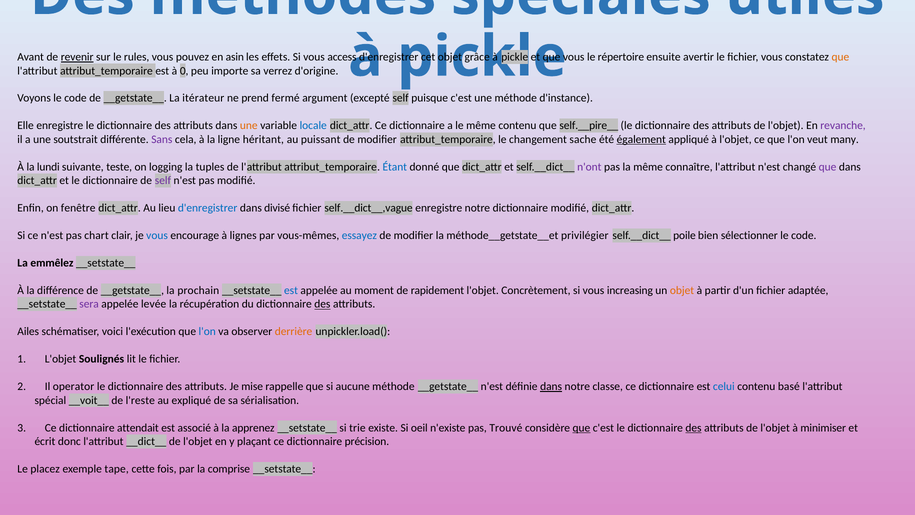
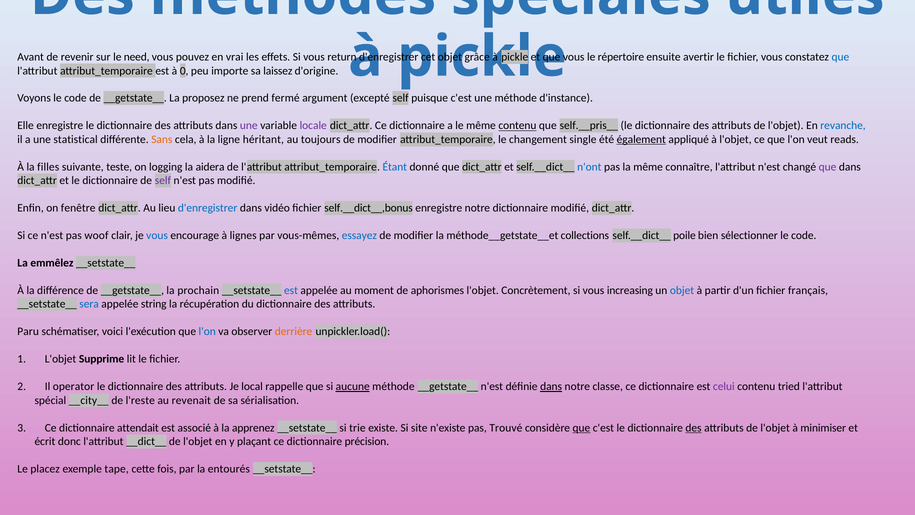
revenir underline: present -> none (77, 57)
rules: rules -> need (137, 57)
asin: asin -> vrai (235, 57)
access: access -> return (342, 57)
que colour: orange -> blue (840, 57)
verrez: verrez -> laissez (278, 71)
itérateur: itérateur -> proposez (203, 98)
une colour: orange -> purple (249, 126)
locale colour: blue -> purple (313, 126)
contenu underline: none -> present (517, 126)
self.__pire__: self.__pire__ -> self.__pris__ (589, 126)
revanche colour: purple -> blue (843, 126)
soutstrait: soutstrait -> statistical (76, 139)
Sans colour: purple -> orange (162, 139)
puissant: puissant -> toujours (321, 139)
sache: sache -> single (583, 139)
many: many -> reads (845, 139)
lundi: lundi -> filles (48, 167)
tuples: tuples -> aidera (210, 167)
n'ont colour: purple -> blue (589, 167)
divisé: divisé -> vidéo (277, 208)
self.__dict__,vague: self.__dict__,vague -> self.__dict__,bonus (369, 208)
chart: chart -> woof (96, 235)
privilégier: privilégier -> collections (585, 235)
rapidement: rapidement -> aphorismes (437, 290)
objet colour: orange -> blue (682, 290)
adaptée: adaptée -> français (808, 290)
sera colour: purple -> blue (89, 304)
levée: levée -> string (154, 304)
des underline: present -> none (322, 304)
Ailes: Ailes -> Paru (28, 331)
Soulignés: Soulignés -> Supprime (102, 359)
mise: mise -> local (252, 386)
aucune underline: none -> present (353, 386)
celui colour: blue -> purple (724, 386)
basé: basé -> tried (789, 386)
__voit__: __voit__ -> __city__ (89, 400)
expliqué: expliqué -> revenait (191, 400)
oeil: oeil -> site (419, 428)
comprise: comprise -> entourés (229, 469)
